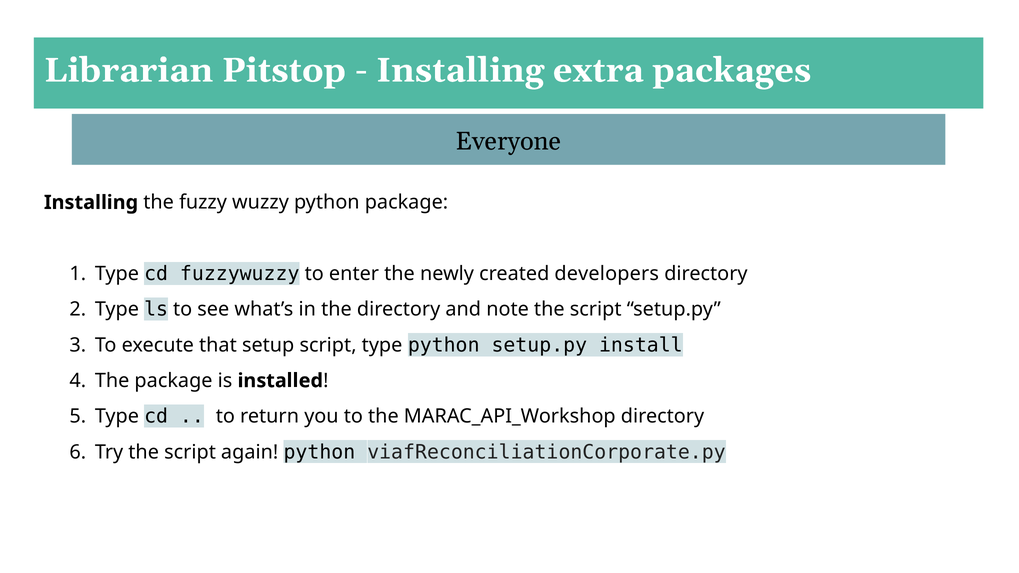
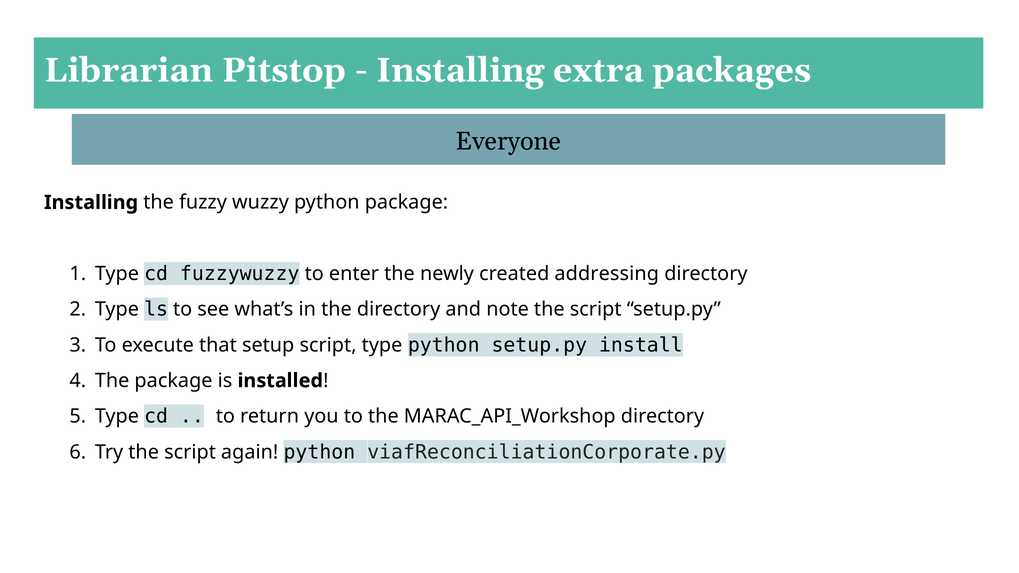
developers: developers -> addressing (607, 274)
